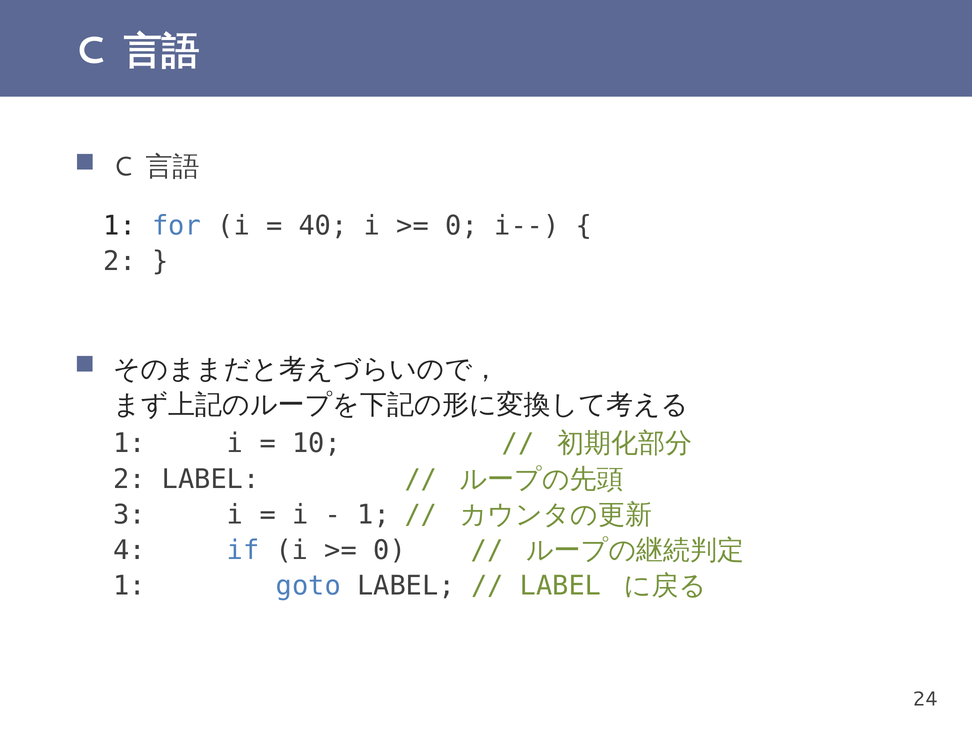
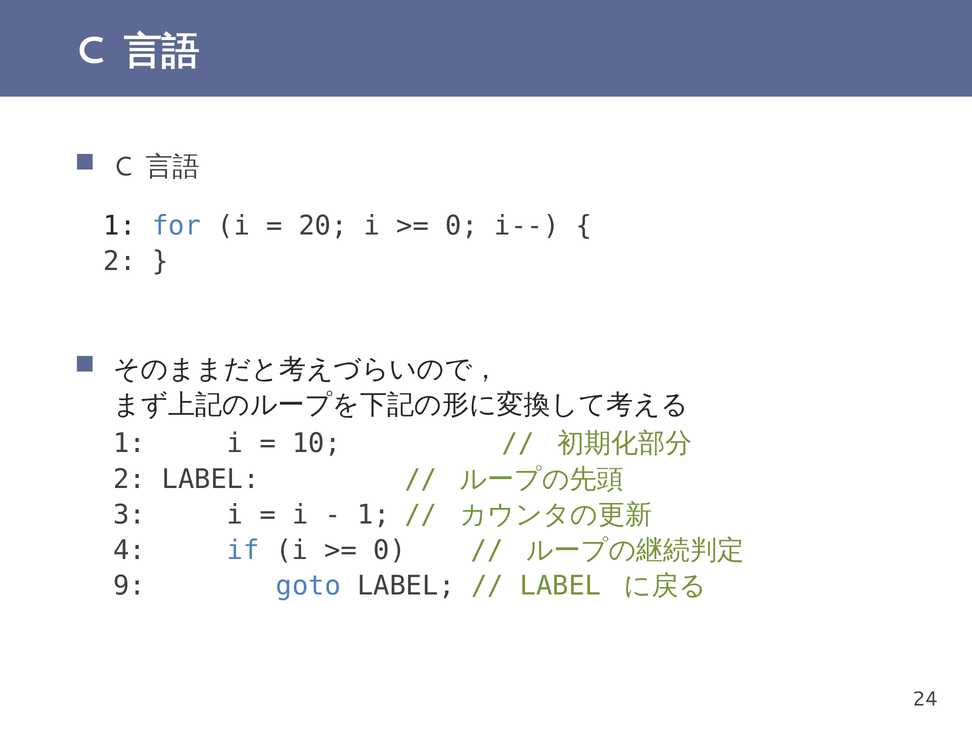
40: 40 -> 20 (323, 226)
1: 1 -> 9 (129, 586)
